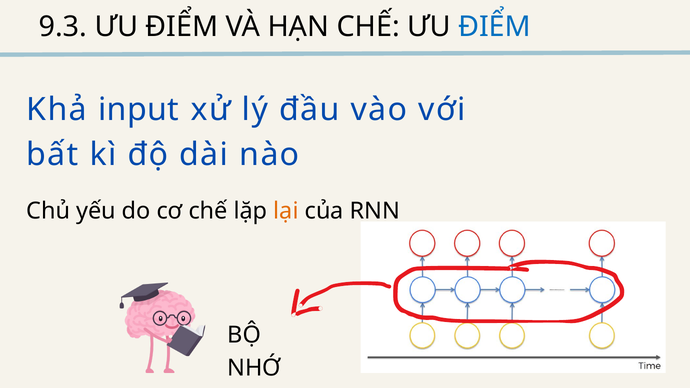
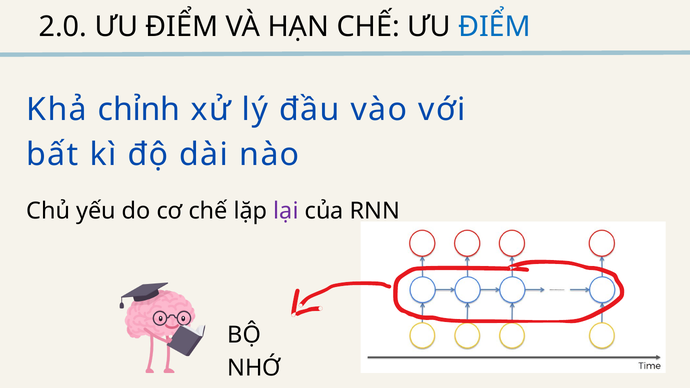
9.3: 9.3 -> 2.0 (63, 27)
input: input -> chỉnh (139, 110)
lại colour: orange -> purple (286, 211)
